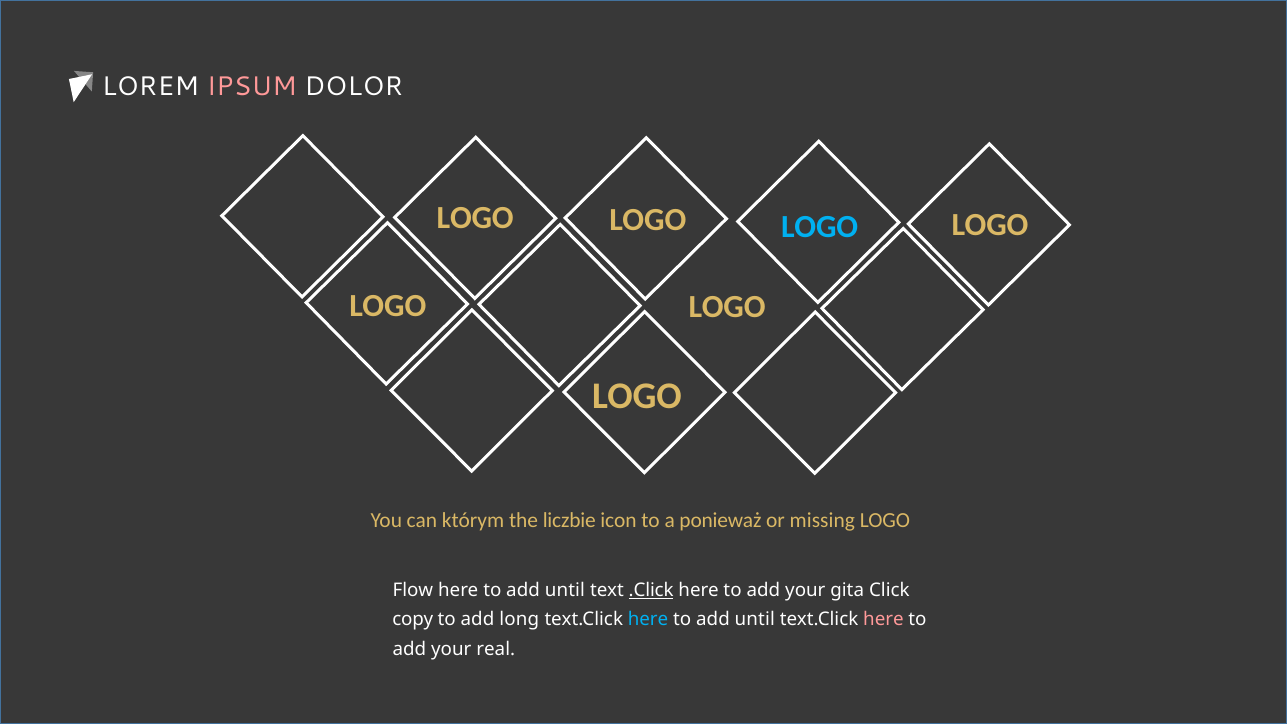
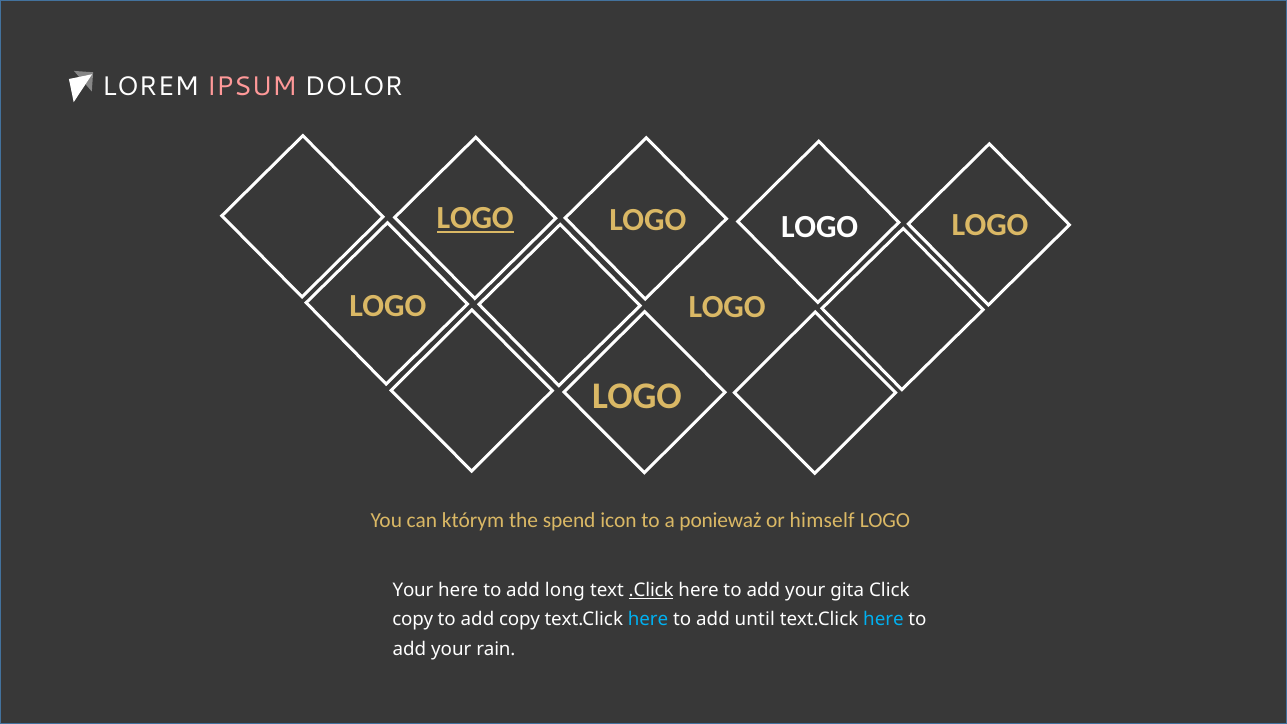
LOGO underline: none -> present (475, 218)
LOGO colour: light blue -> white (820, 227)
liczbie: liczbie -> spend (569, 521)
missing: missing -> himself (822, 521)
Flow: Flow -> Your (413, 590)
until: until -> long (565, 590)
add long: long -> copy (520, 620)
here colour: pink -> light blue (883, 620)
real: real -> rain (496, 649)
